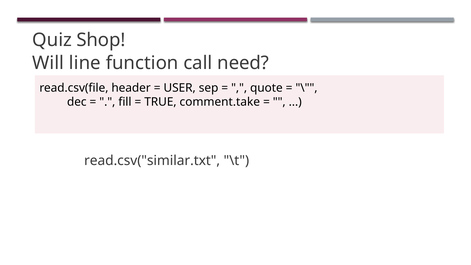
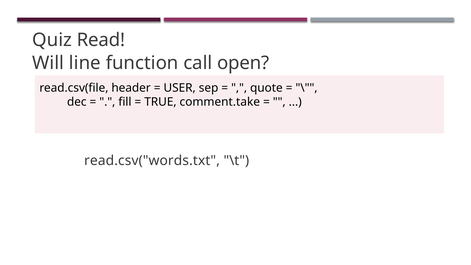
Shop: Shop -> Read (101, 40)
need: need -> open (243, 63)
read.csv("similar.txt: read.csv("similar.txt -> read.csv("words.txt (152, 161)
